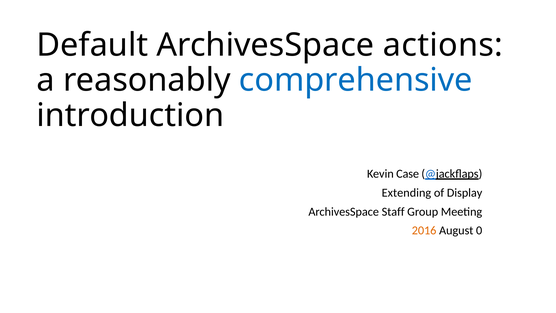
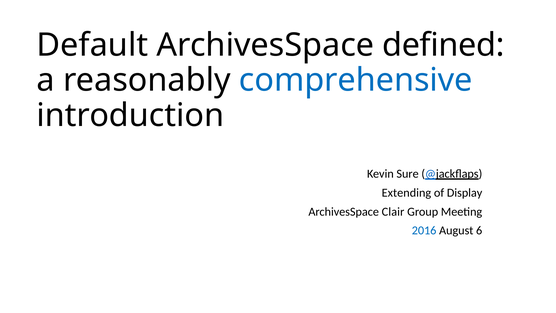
actions: actions -> defined (443, 45)
Case: Case -> Sure (408, 174)
Staff: Staff -> Clair (393, 212)
2016 colour: orange -> blue (424, 230)
0: 0 -> 6 (479, 230)
